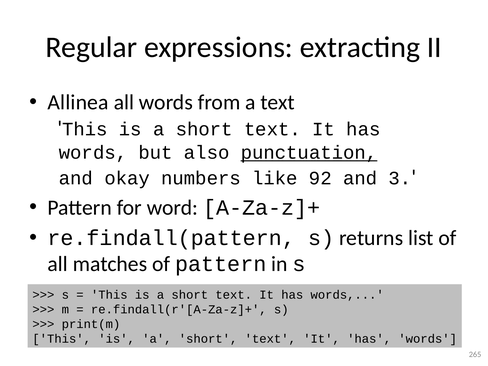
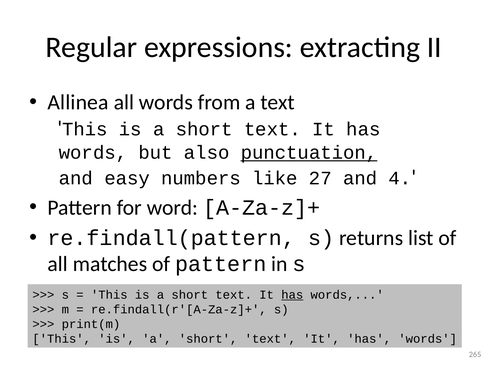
okay: okay -> easy (127, 178)
92: 92 -> 27 (320, 178)
3: 3 -> 4 (400, 178)
has underline: none -> present (292, 295)
